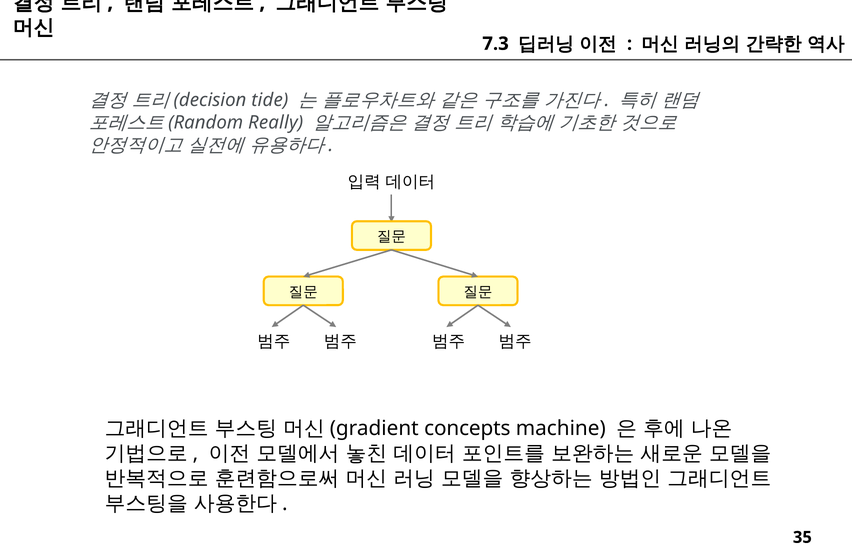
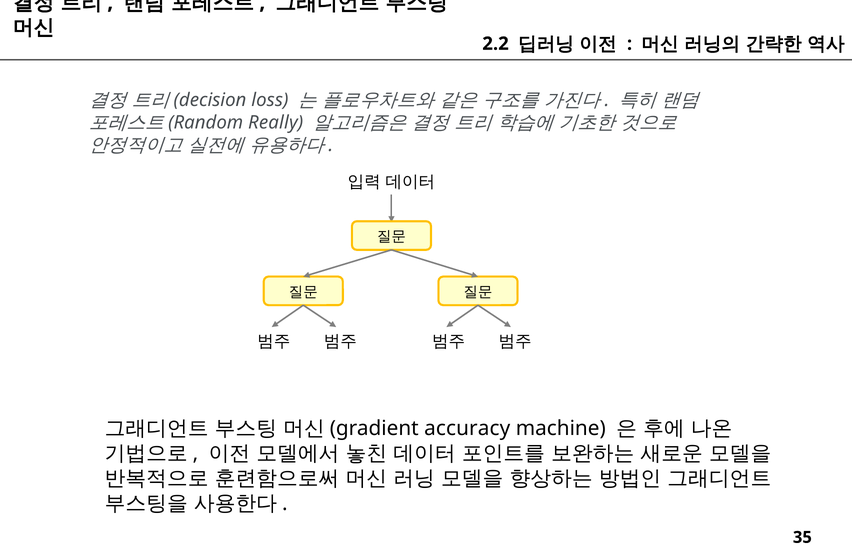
7.3: 7.3 -> 2.2 (496, 44)
tide: tide -> loss (270, 100)
concepts: concepts -> accuracy (467, 428)
